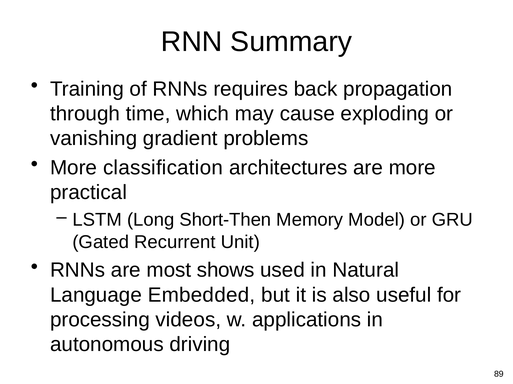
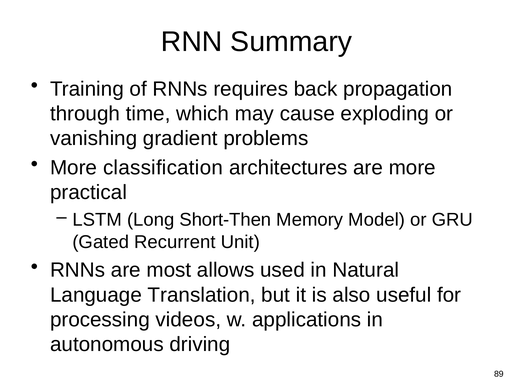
shows: shows -> allows (226, 271)
Embedded: Embedded -> Translation (202, 295)
